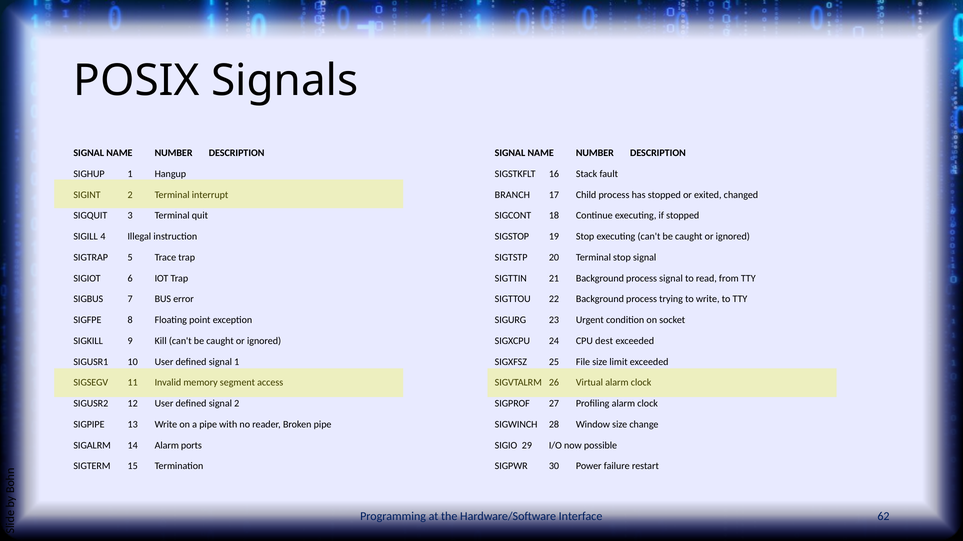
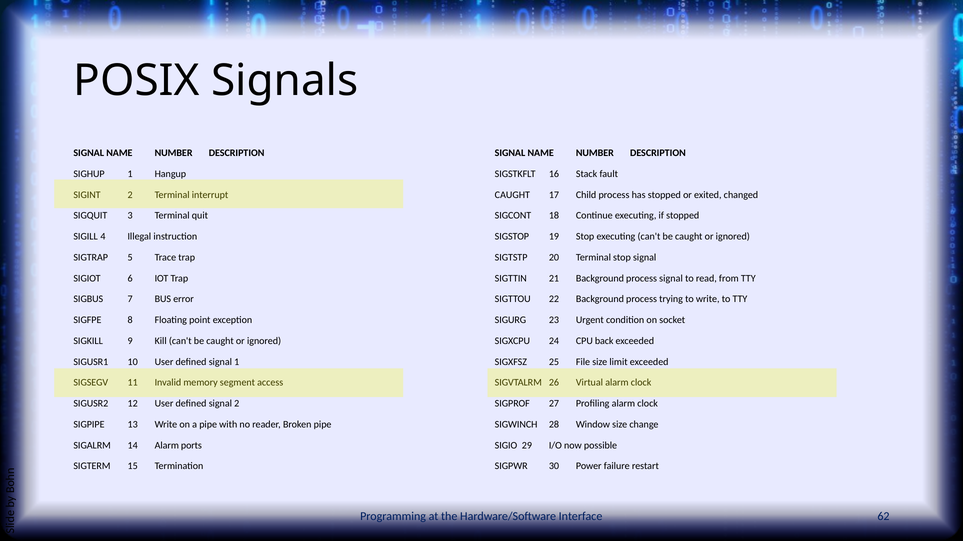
BRANCH: BRANCH -> CAUGHT (512, 195)
dest: dest -> back (604, 341)
